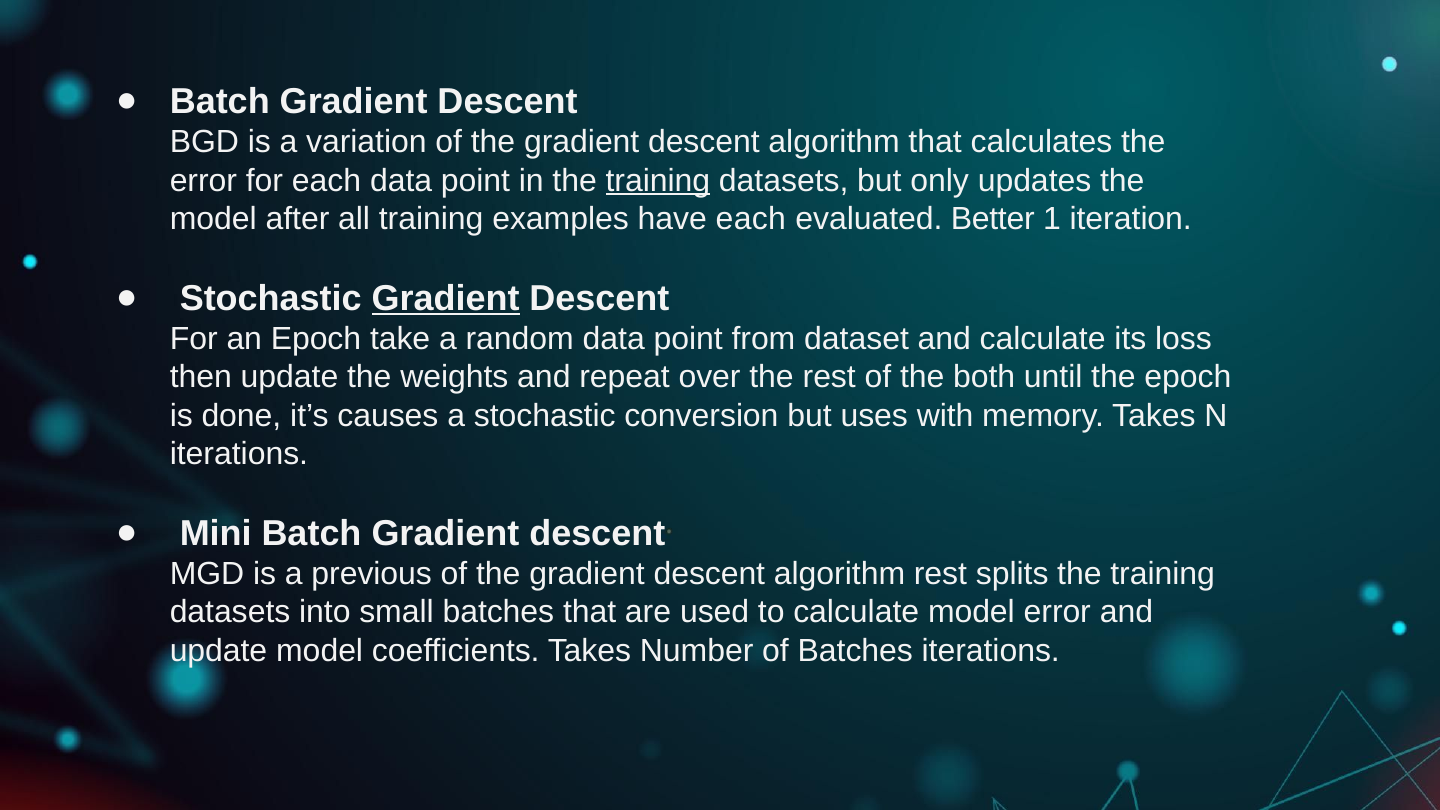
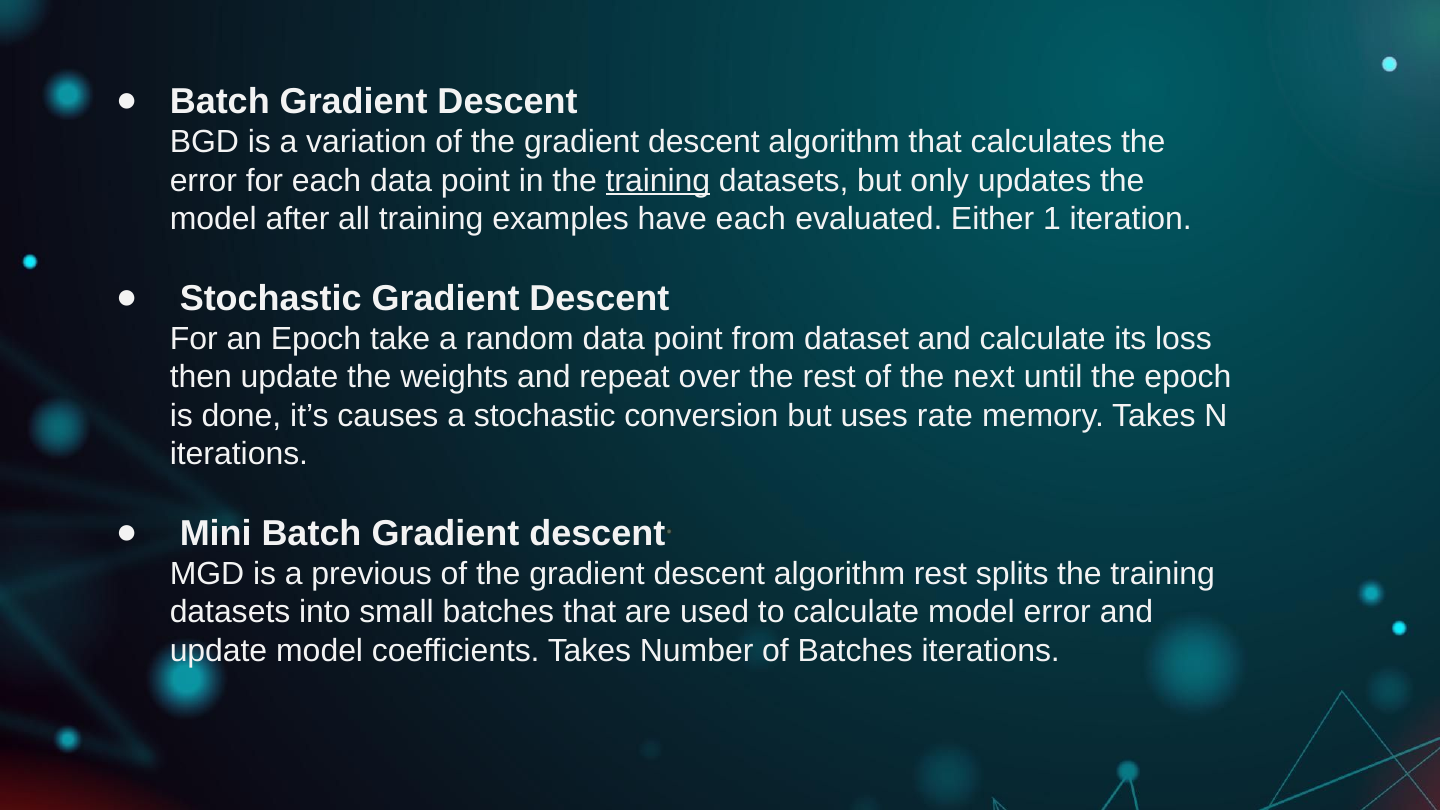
Better: Better -> Either (993, 219)
Gradient underline: present -> none (446, 298)
both: both -> next (984, 377)
with: with -> rate (945, 416)
